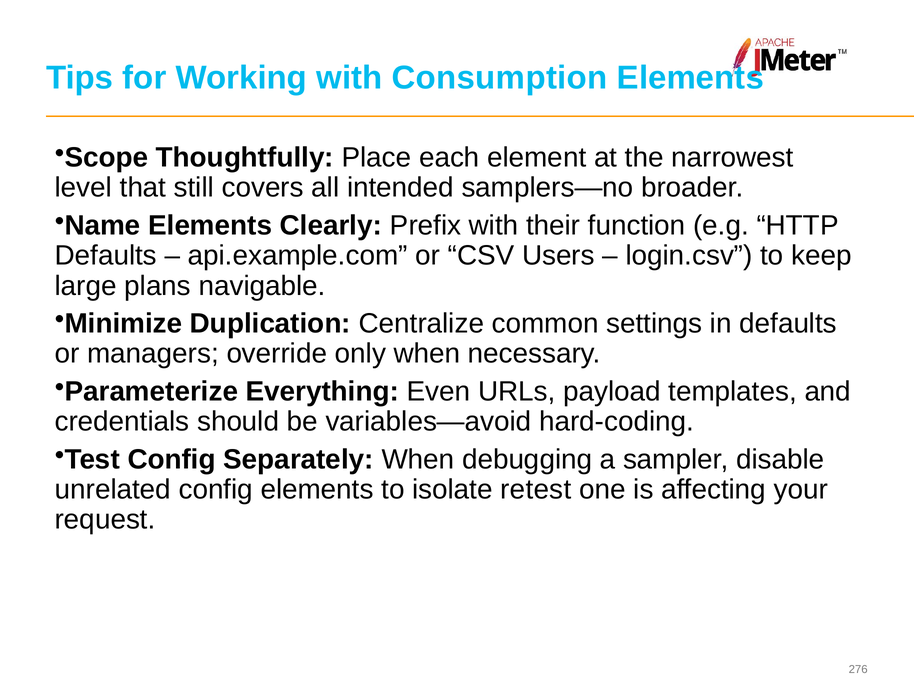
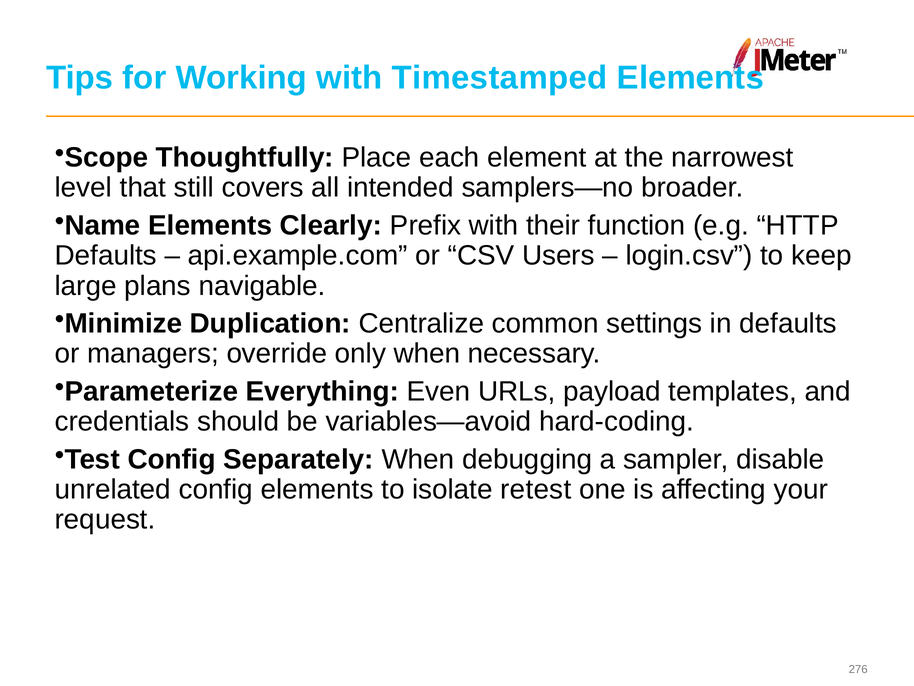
Consumption: Consumption -> Timestamped (500, 78)
